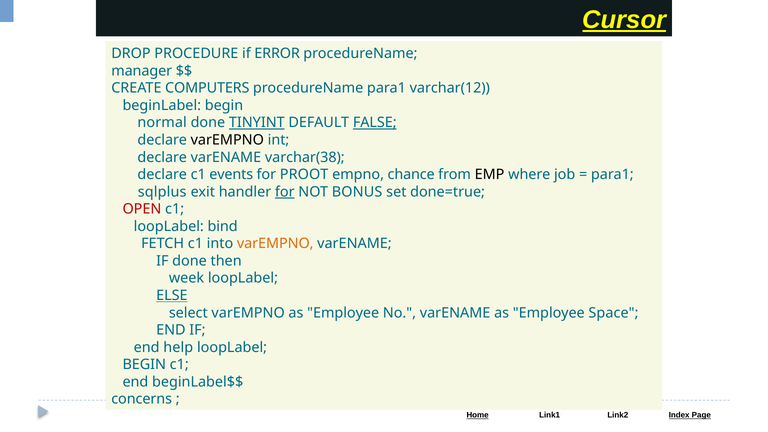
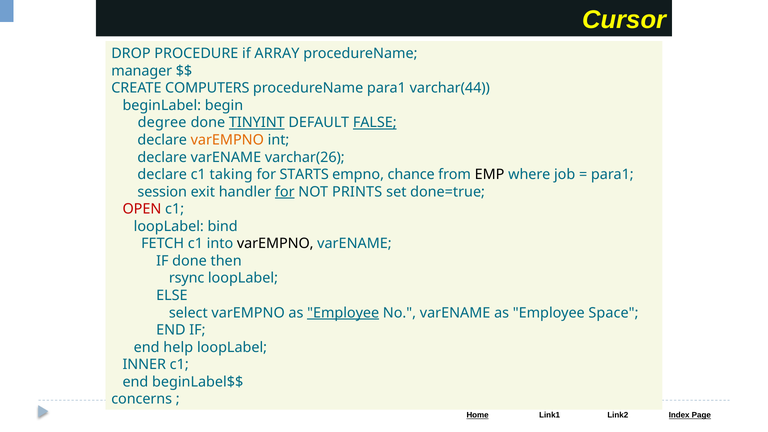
Cursor underline: present -> none (624, 20)
ERROR: ERROR -> ARRAY (277, 54)
varchar(12: varchar(12 -> varchar(44 (450, 88)
normal: normal -> degree (162, 123)
varEMPNO colour: black -> orange (227, 140)
varchar(38: varchar(38 -> varchar(26 (305, 157)
events: events -> taking (231, 175)
PROOT: PROOT -> STARTS (304, 175)
sqlplus: sqlplus -> session (162, 192)
BONUS: BONUS -> PRINTS (357, 192)
varEMPNO colour: orange -> black (275, 244)
week: week -> rsync (187, 278)
ELSE underline: present -> none (172, 296)
Employee underline: none -> present (343, 313)
BEGIN: BEGIN -> INNER (144, 365)
